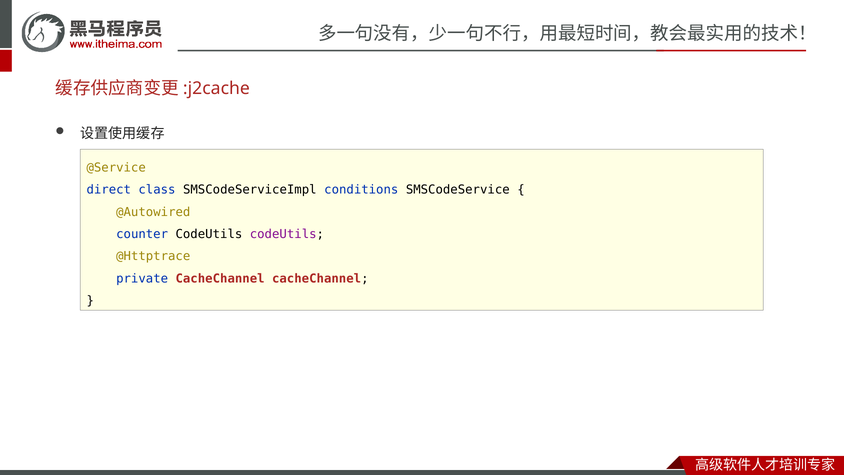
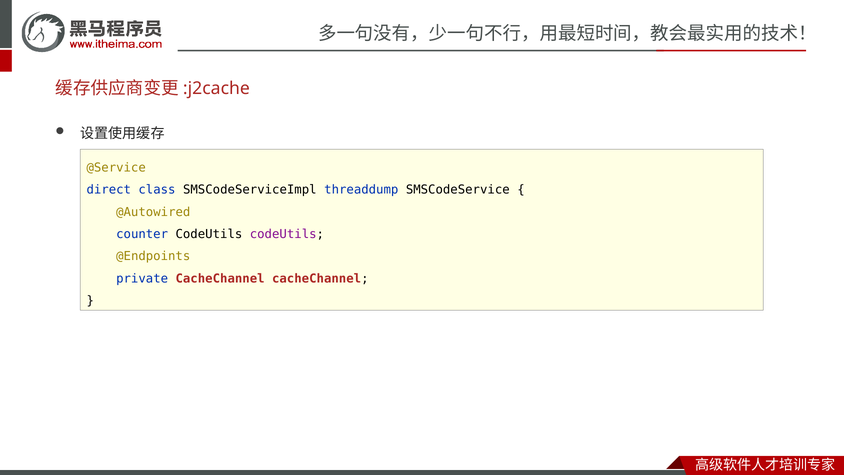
conditions: conditions -> threaddump (361, 190)
@Httptrace: @Httptrace -> @Endpoints (153, 256)
